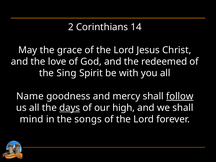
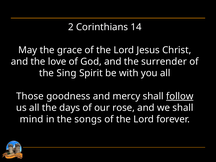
redeemed: redeemed -> surrender (164, 62)
Name: Name -> Those (30, 96)
days underline: present -> none (70, 108)
high: high -> rose (124, 108)
